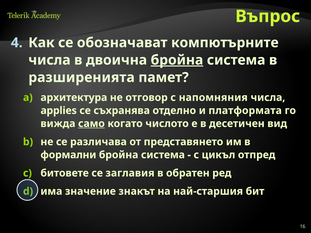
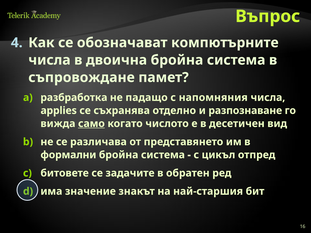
бройна underline: present -> none (177, 60)
разширенията: разширенията -> съпровождане (82, 78)
архитектура: архитектура -> разбработка (74, 98)
отговор: отговор -> падащо (147, 98)
платформата: платформата -> разпознаване (245, 111)
заглавия: заглавия -> задачите (130, 173)
